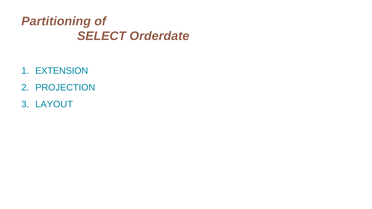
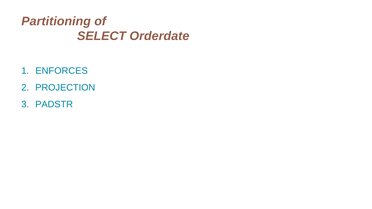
EXTENSION: EXTENSION -> ENFORCES (62, 71)
LAYOUT: LAYOUT -> PADSTR (54, 104)
